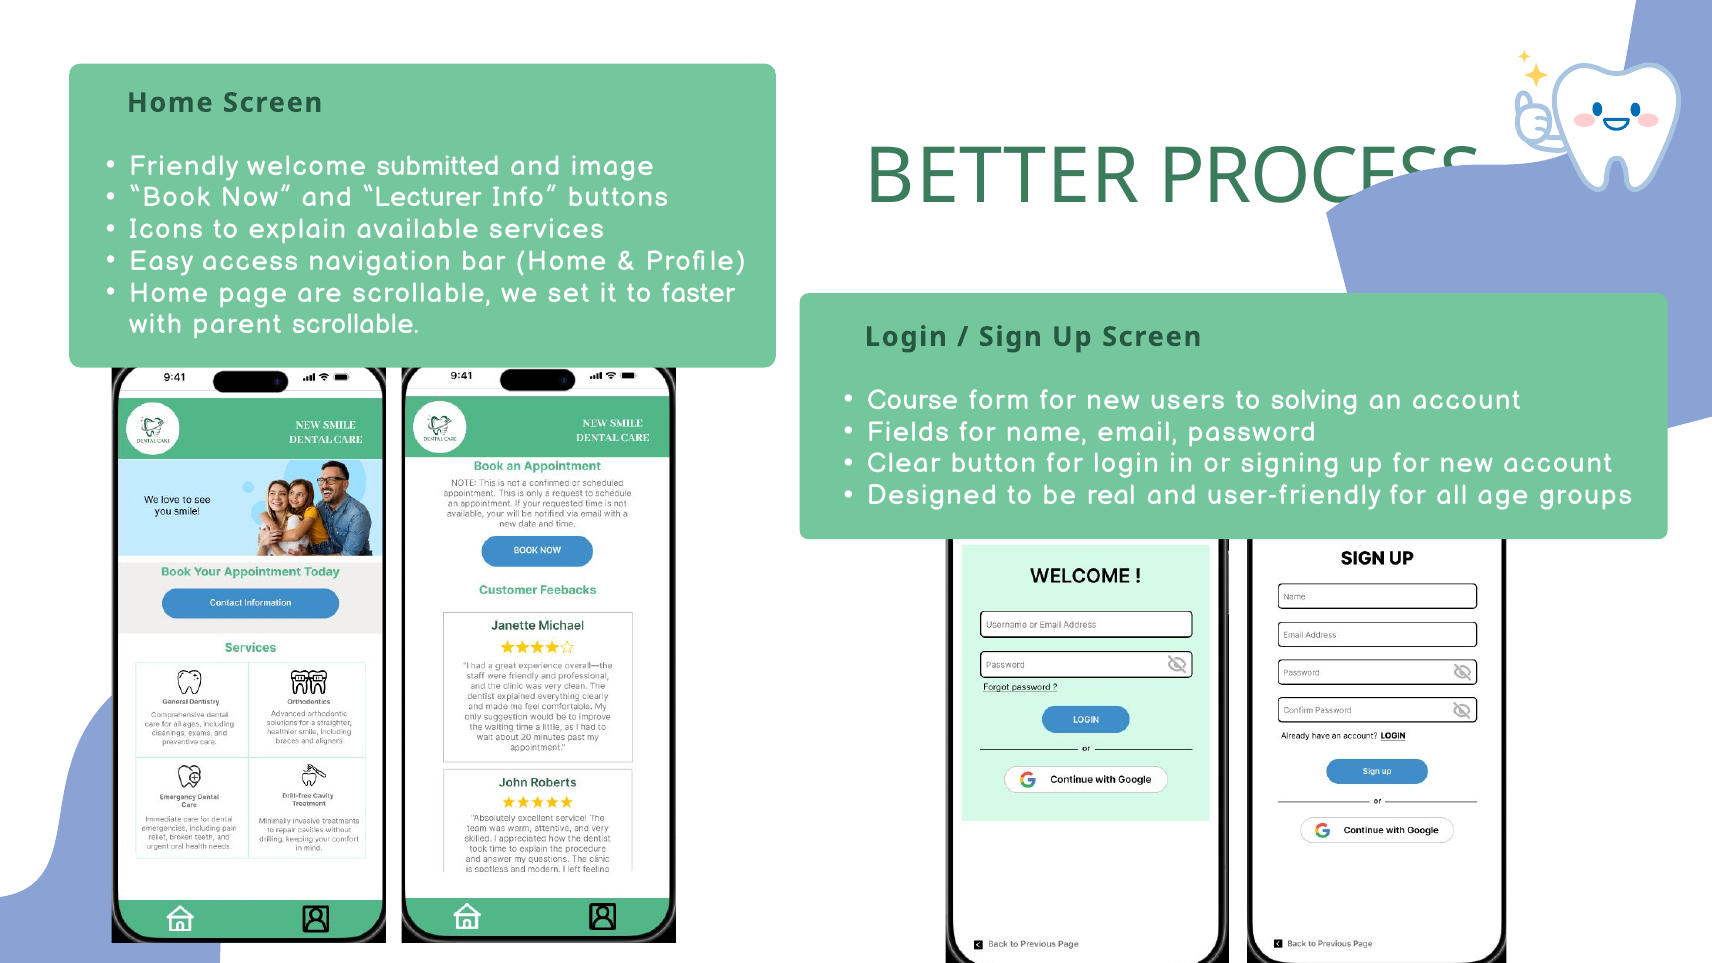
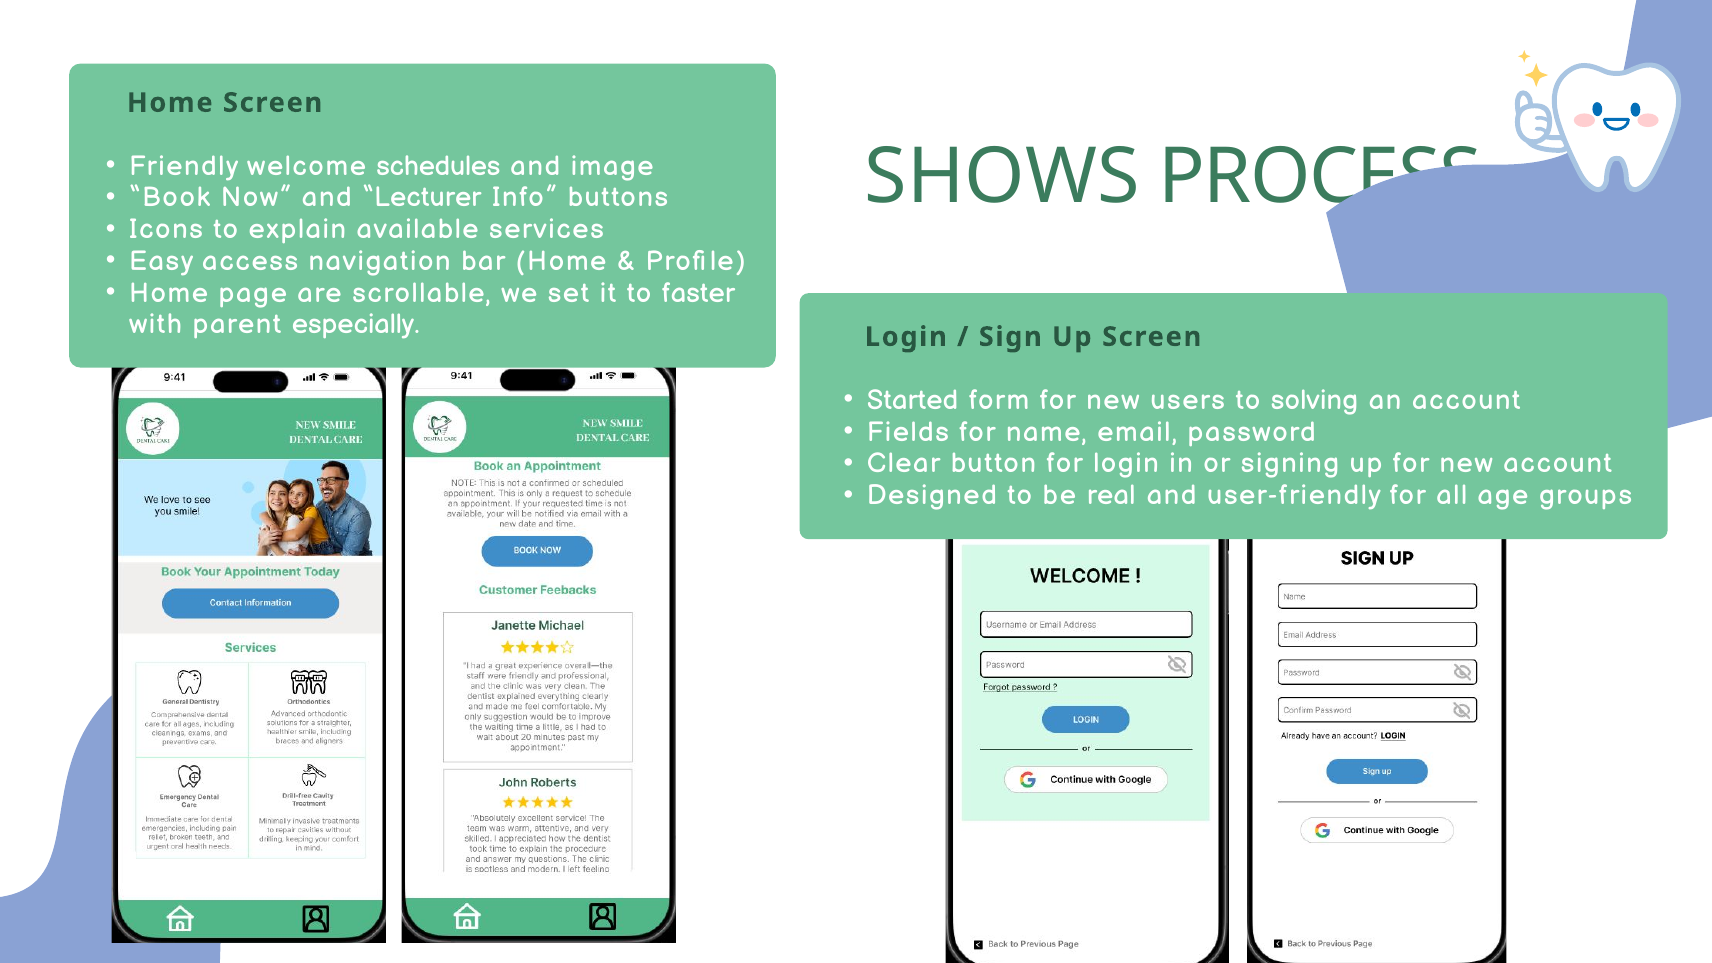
submitted: submitted -> schedules (438, 166)
BETTER: BETTER -> SHOWS (1002, 177)
parent scrollable: scrollable -> especially (356, 325)
Course: Course -> Started (913, 400)
